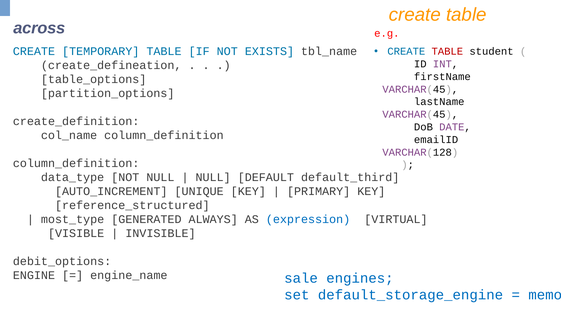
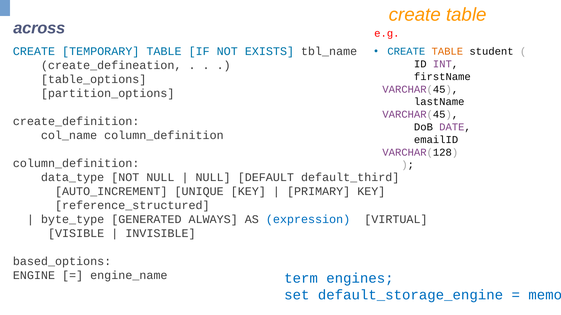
TABLE colour: red -> orange (447, 52)
most_type: most_type -> byte_type (73, 220)
debit_options: debit_options -> based_options (62, 262)
sale: sale -> term (301, 279)
